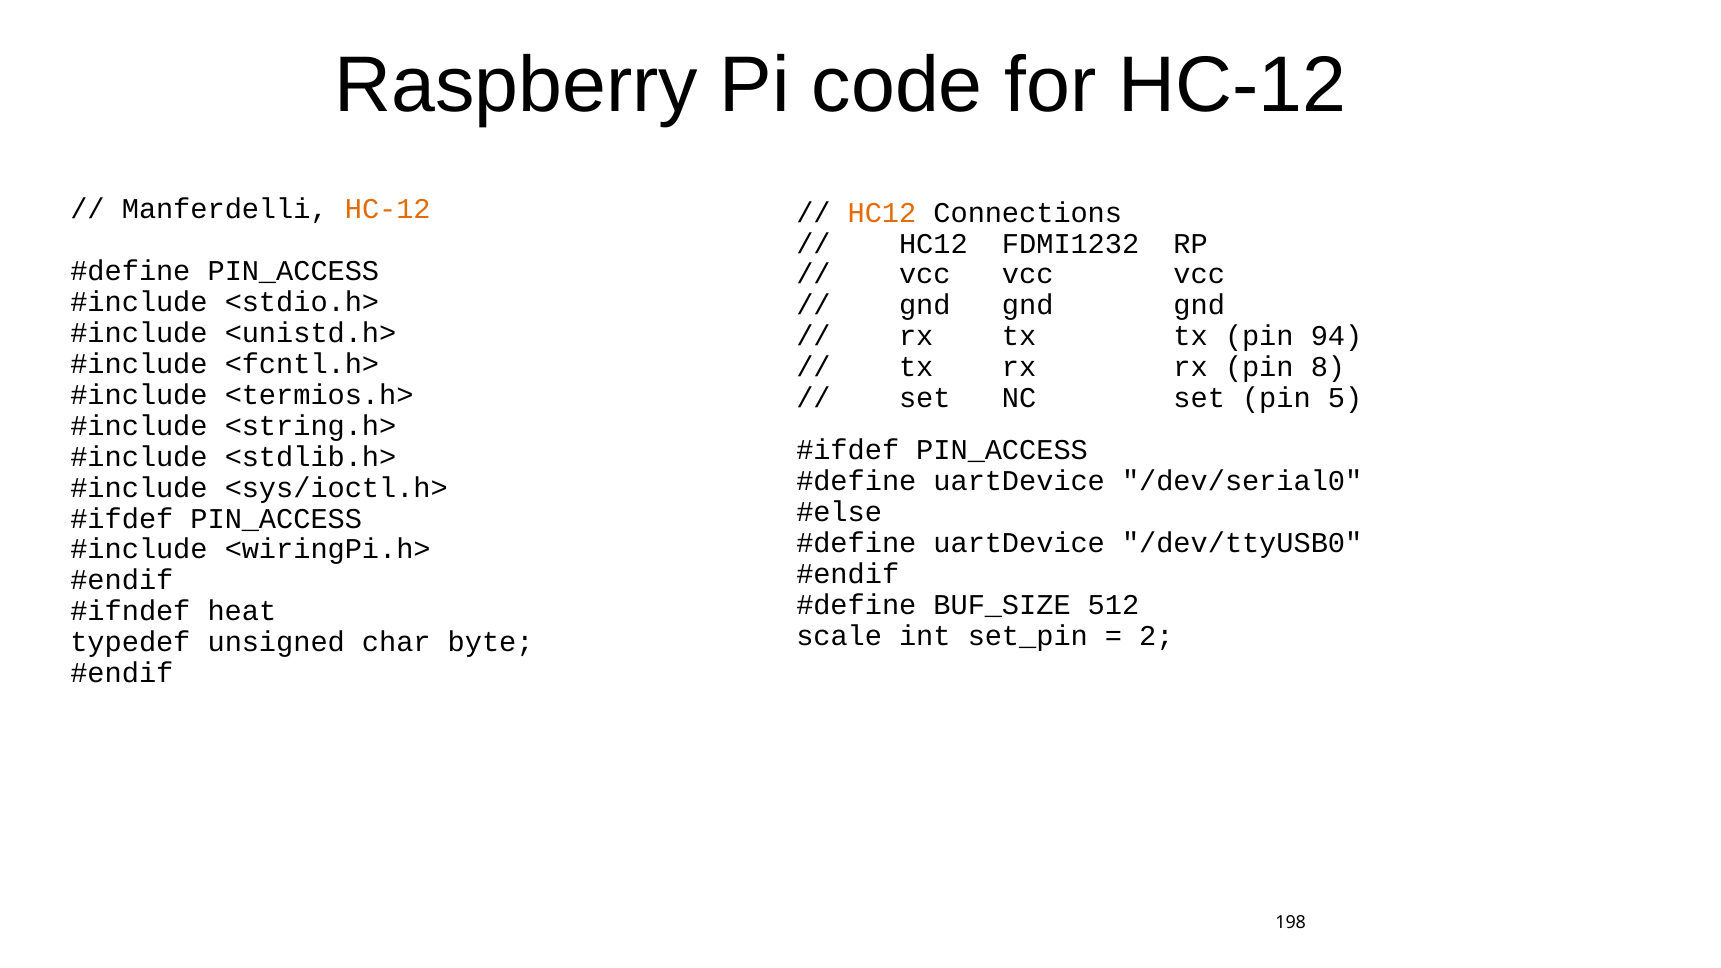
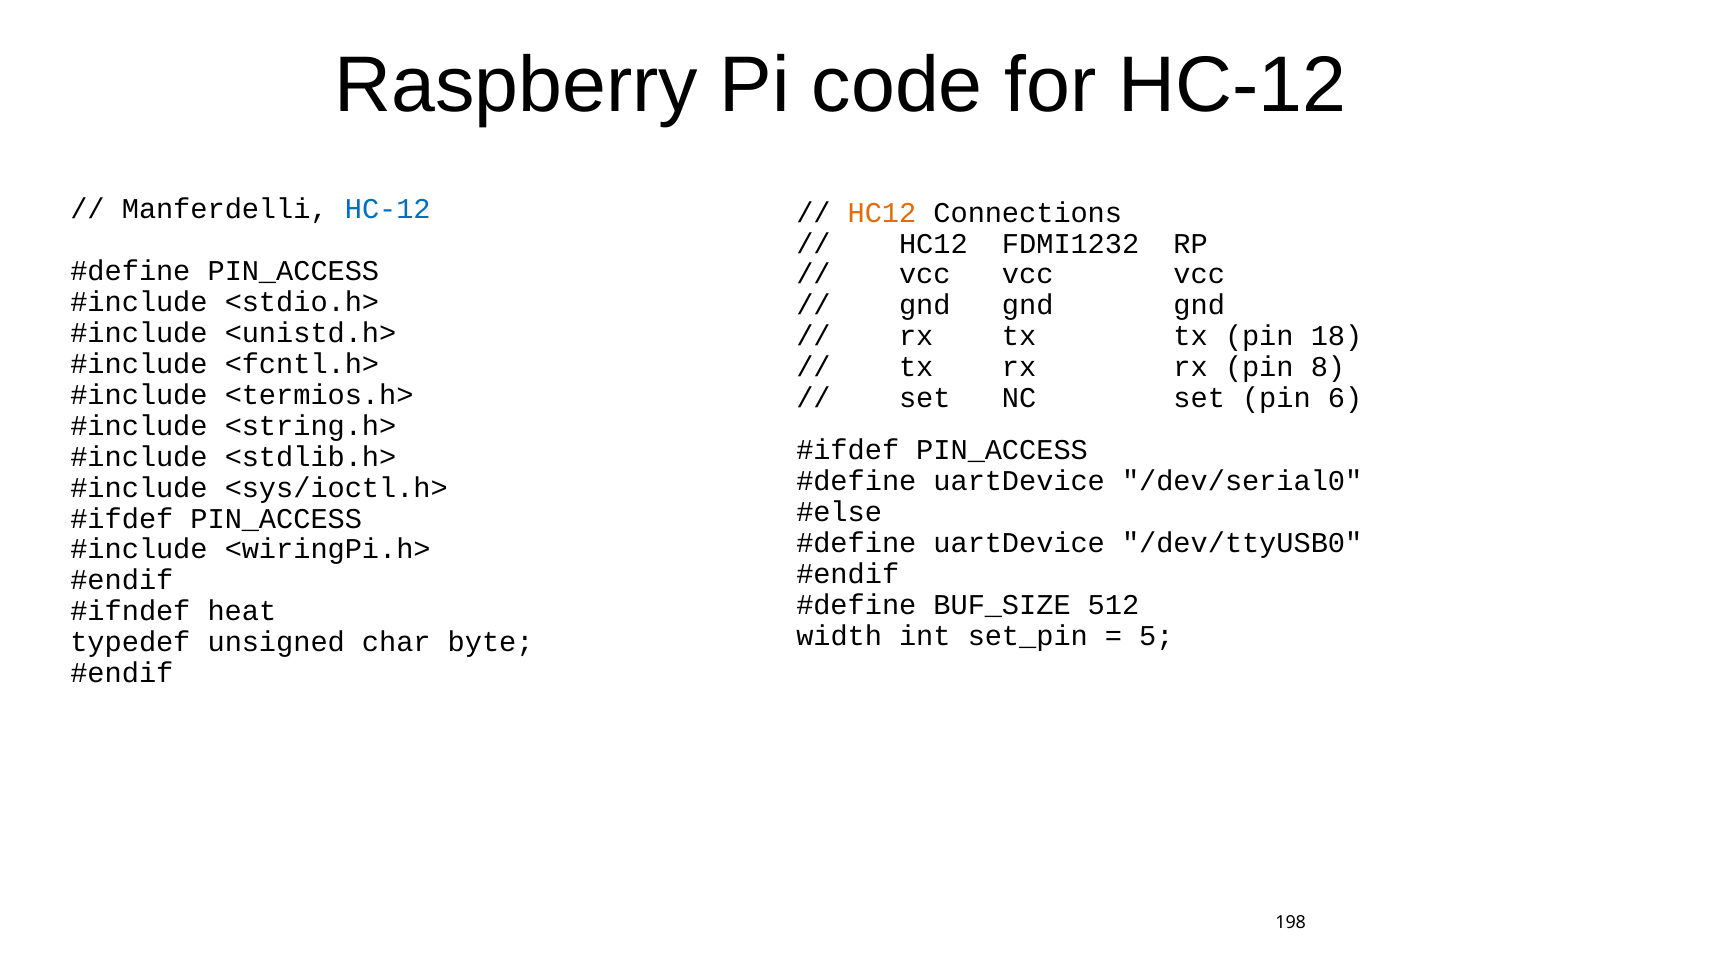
HC-12 colour: orange -> blue (388, 209)
94: 94 -> 18 (1337, 336)
5: 5 -> 6 (1345, 398)
scale: scale -> width (839, 636)
2: 2 -> 5 (1156, 636)
